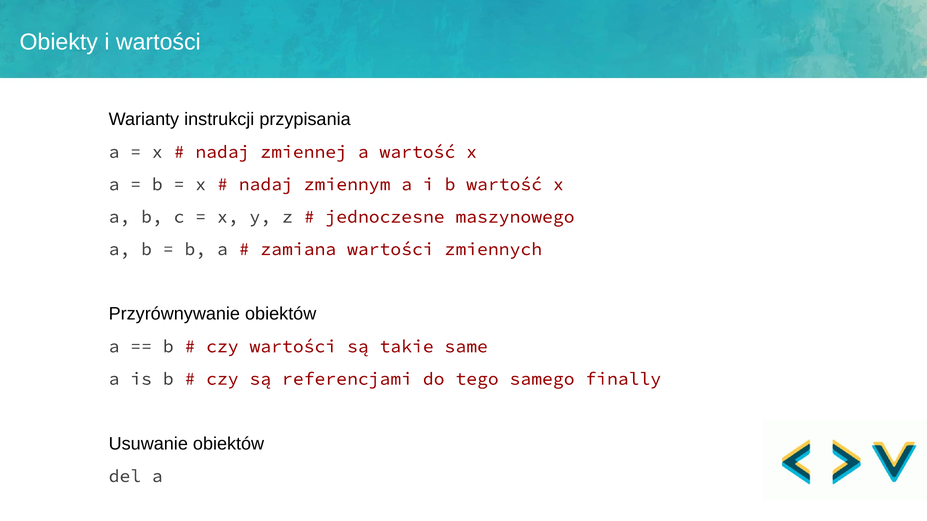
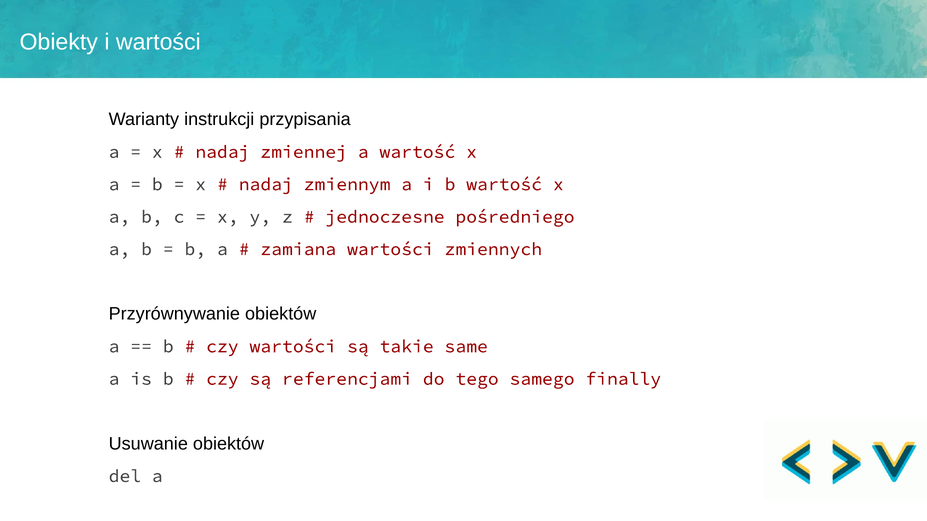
maszynowego: maszynowego -> pośredniego (515, 217)
